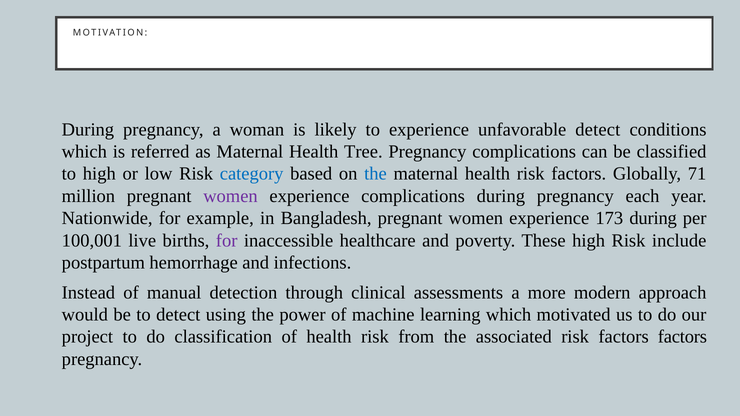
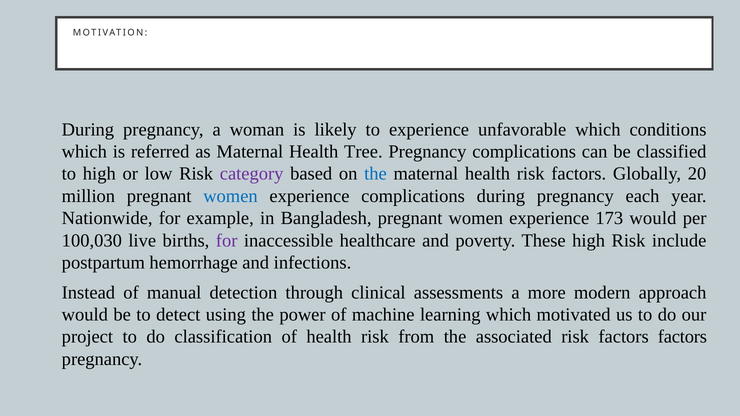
unfavorable detect: detect -> which (598, 130)
category colour: blue -> purple (252, 174)
71: 71 -> 20 (697, 174)
women colour: purple -> blue (230, 196)
173 during: during -> would (653, 218)
100,001: 100,001 -> 100,030 (92, 241)
